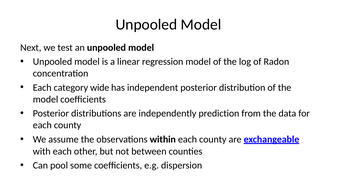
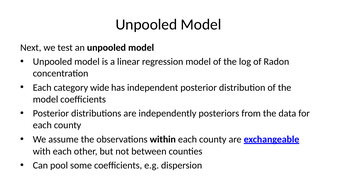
prediction: prediction -> posteriors (219, 113)
